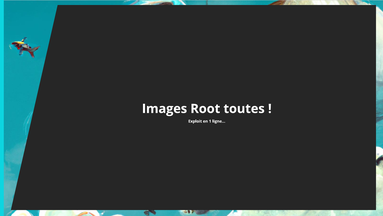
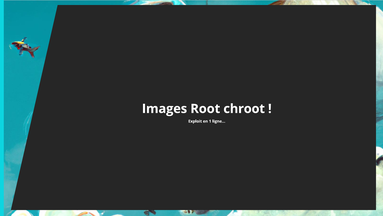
toutes: toutes -> chroot (244, 109)
